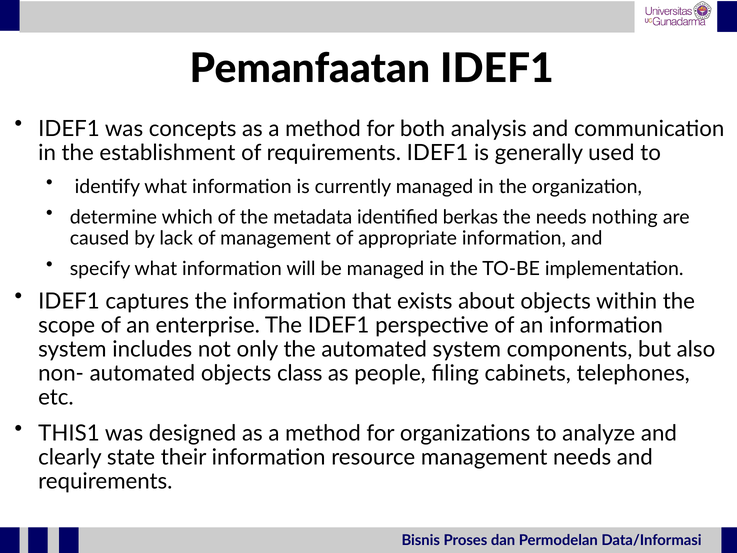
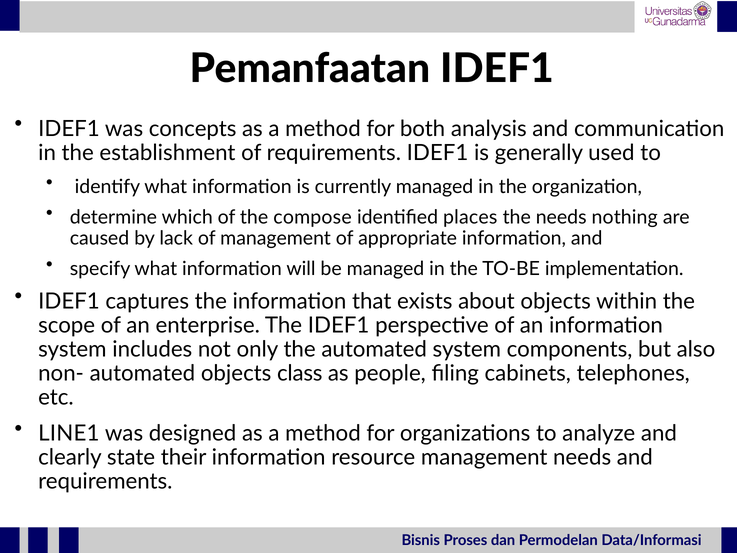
metadata: metadata -> compose (313, 217)
berkas: berkas -> places (470, 217)
THIS1: THIS1 -> LINE1 (69, 434)
